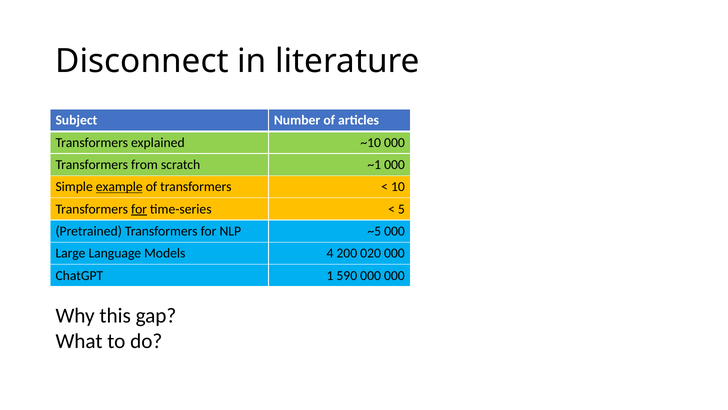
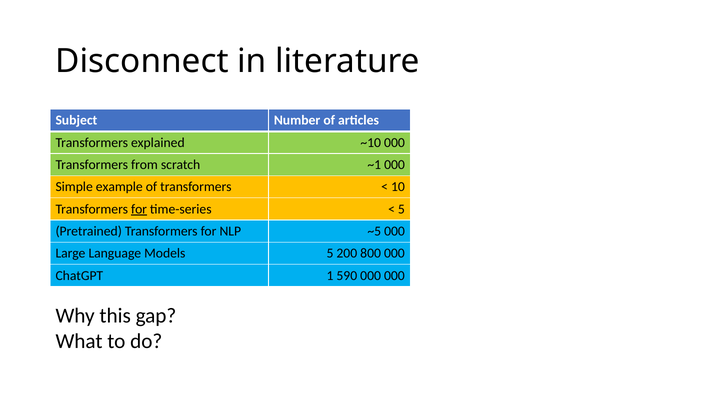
example underline: present -> none (119, 187)
Models 4: 4 -> 5 (330, 253)
020: 020 -> 800 (371, 253)
